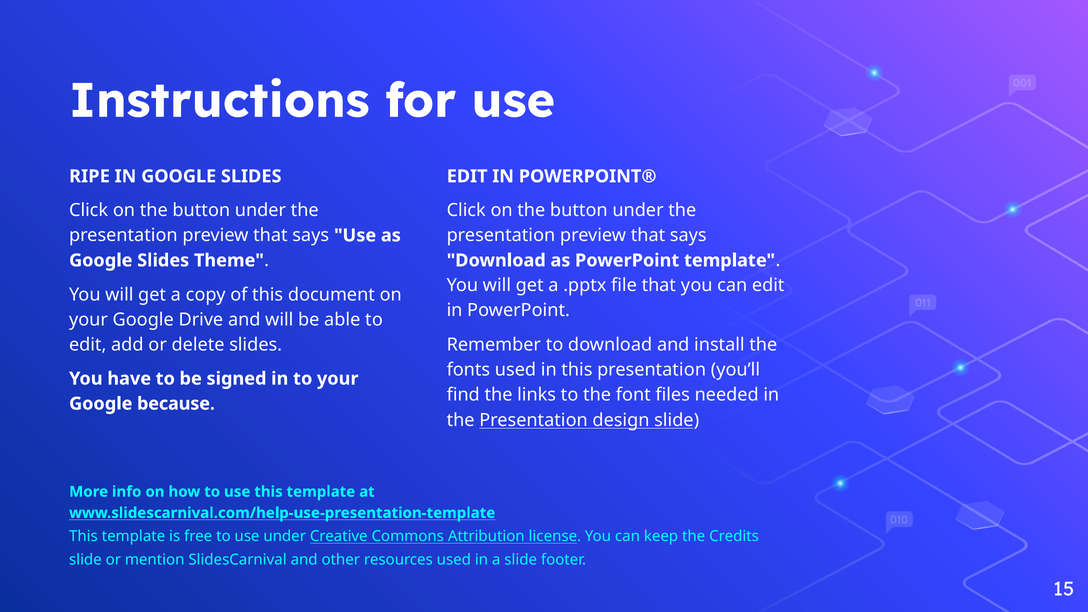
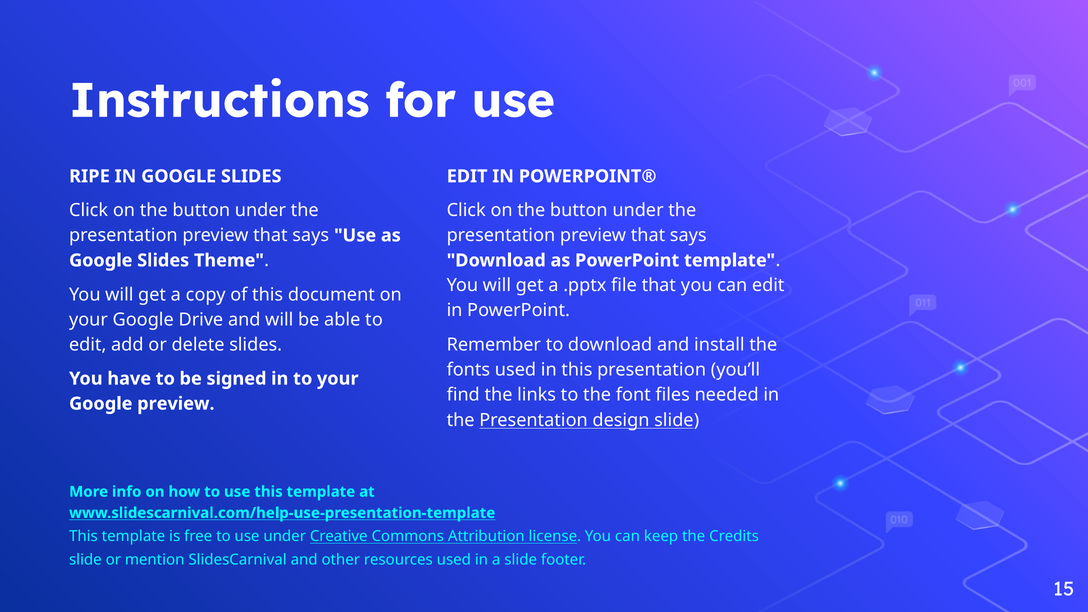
Google because: because -> preview (176, 404)
